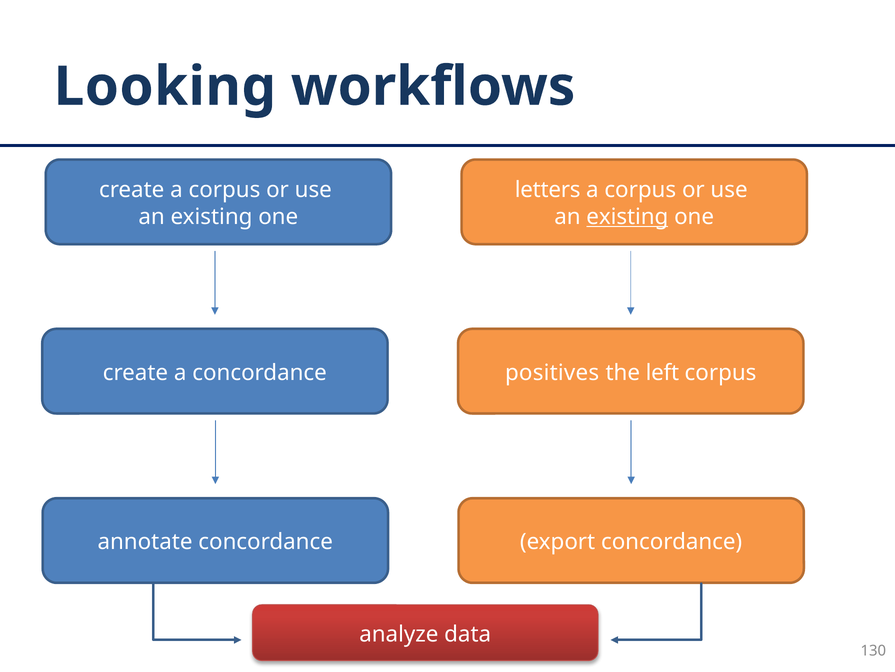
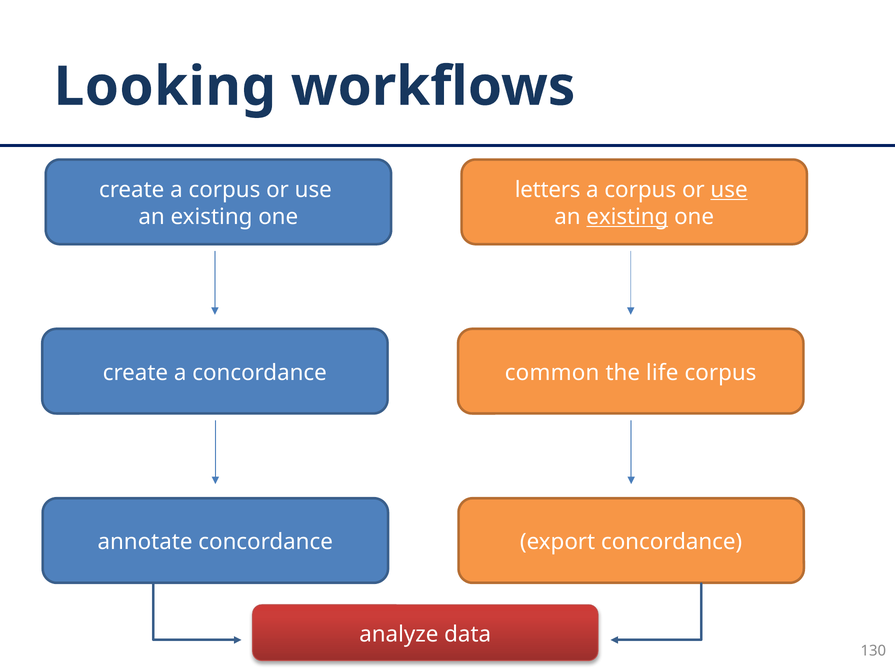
use underline: none -> present (729, 190)
positives: positives -> common (552, 372)
left: left -> life (662, 372)
